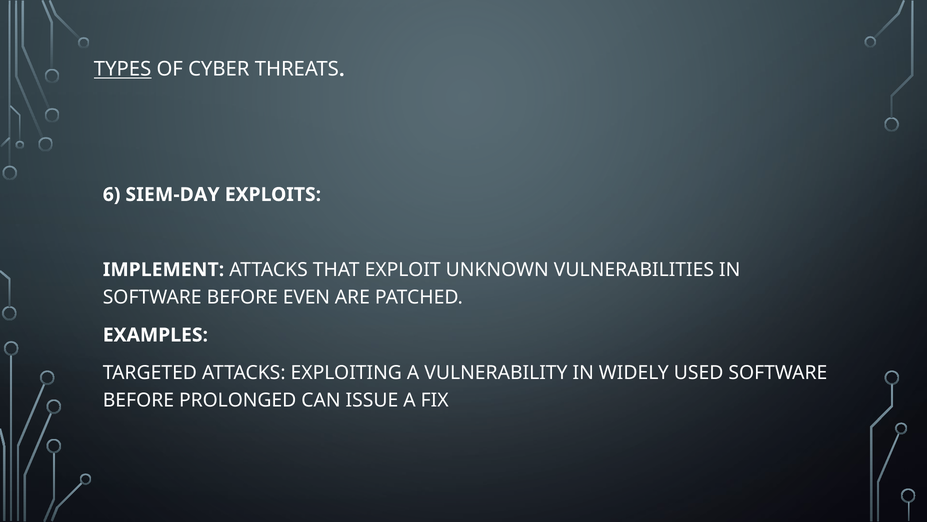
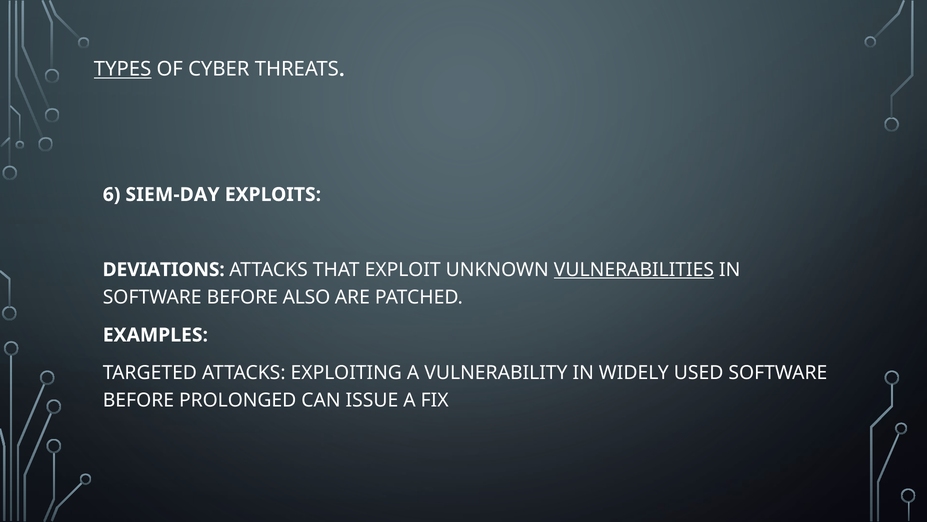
IMPLEMENT: IMPLEMENT -> DEVIATIONS (164, 269)
VULNERABILITIES underline: none -> present (634, 269)
EVEN: EVEN -> ALSO (306, 297)
